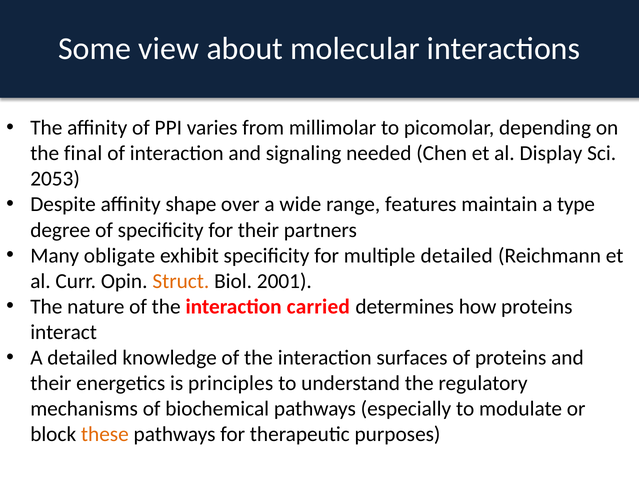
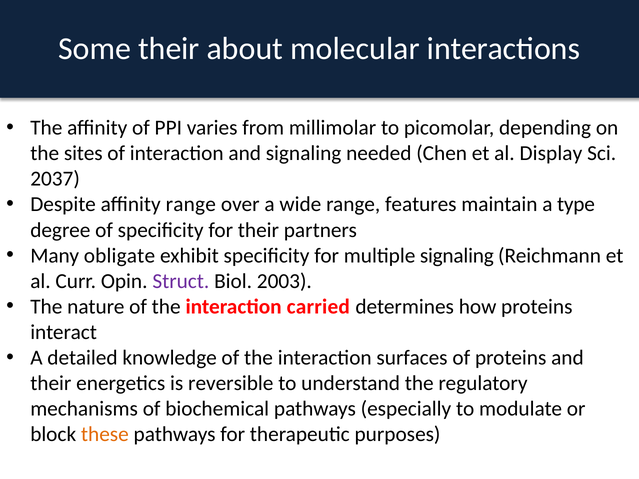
Some view: view -> their (169, 49)
final: final -> sites (83, 153)
2053: 2053 -> 2037 (55, 179)
affinity shape: shape -> range (191, 205)
multiple detailed: detailed -> signaling (457, 256)
Struct colour: orange -> purple (181, 281)
2001: 2001 -> 2003 (284, 281)
principles: principles -> reversible (231, 383)
